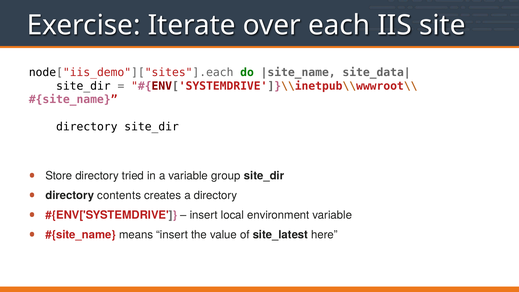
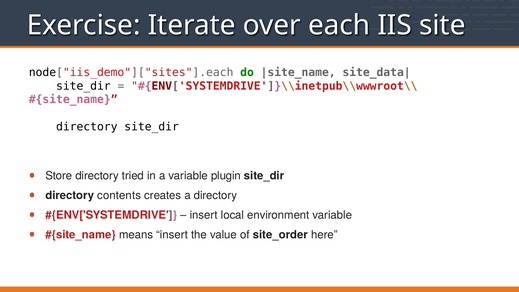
group: group -> plugin (226, 176)
site_latest: site_latest -> site_order (280, 235)
